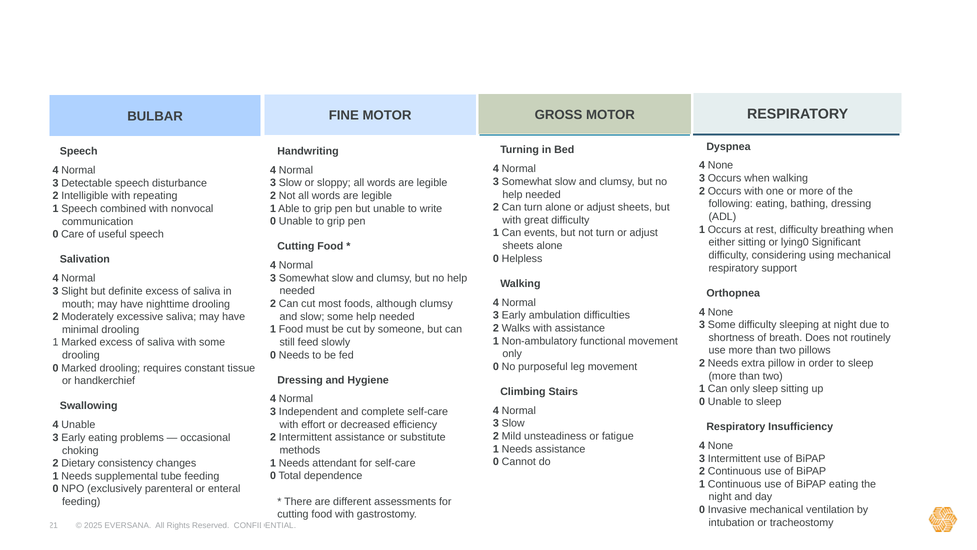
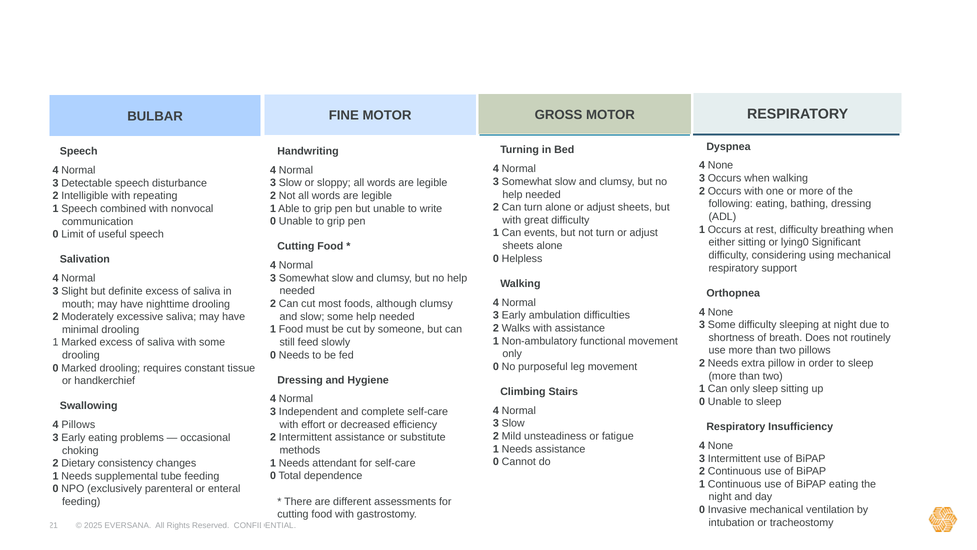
Care: Care -> Limit (73, 234)
4 Unable: Unable -> Pillows (78, 425)
